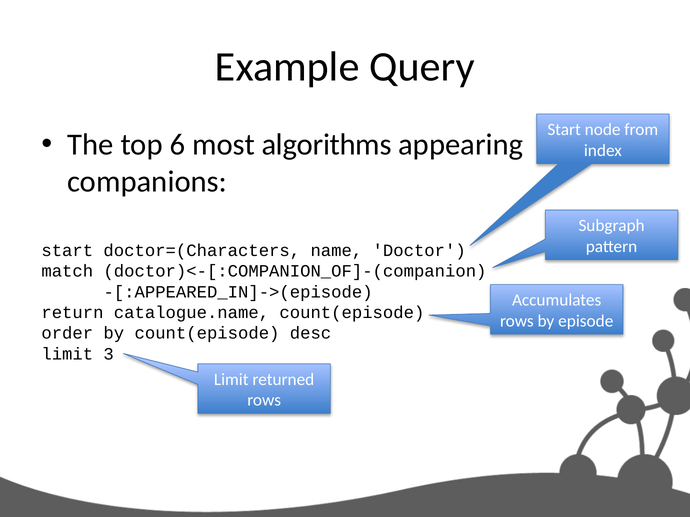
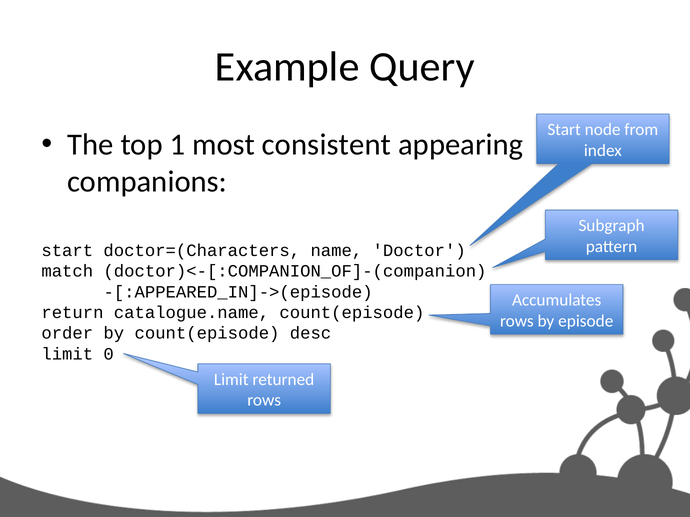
6: 6 -> 1 (177, 145)
algorithms: algorithms -> consistent (326, 145)
3: 3 -> 0 (109, 354)
